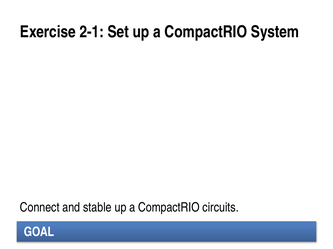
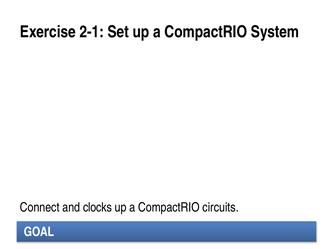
stable: stable -> clocks (97, 208)
